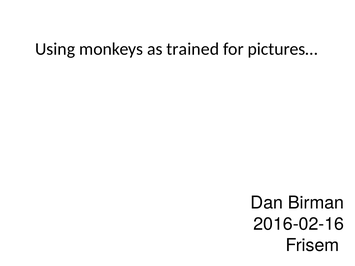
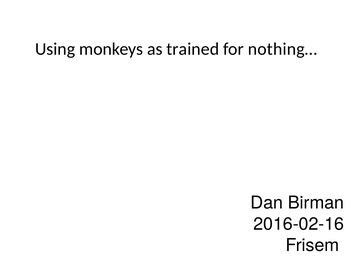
pictures…: pictures… -> nothing… (283, 49)
